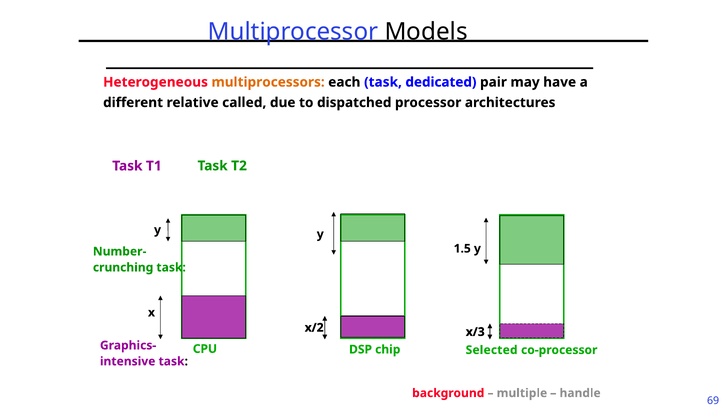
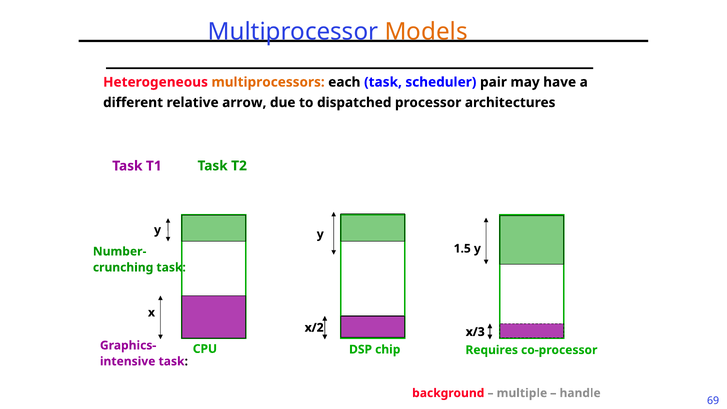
Models colour: black -> orange (426, 32)
dedicated: dedicated -> scheduler (441, 82)
called: called -> arrow (244, 103)
Selected: Selected -> Requires (492, 350)
